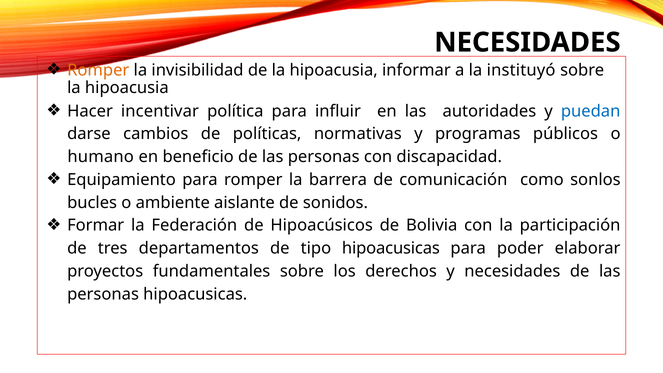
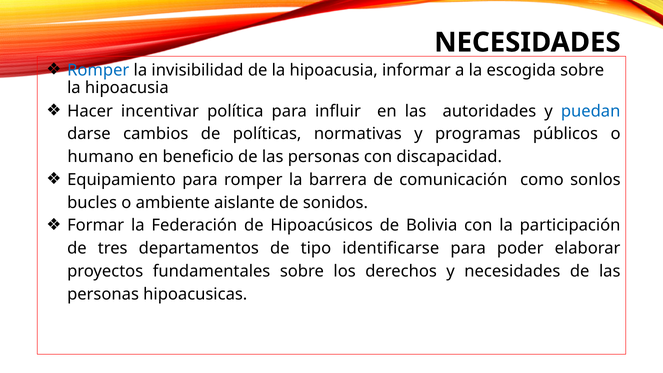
Romper colour: orange -> blue (98, 70)
instituyó: instituyó -> escogida (521, 70)
tipo hipoacusicas: hipoacusicas -> identificarse (391, 248)
